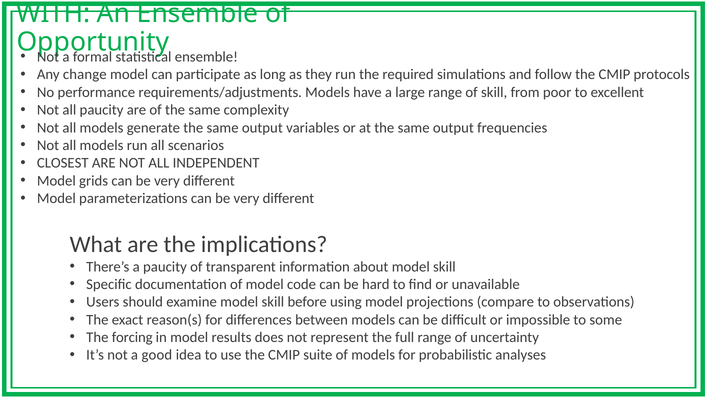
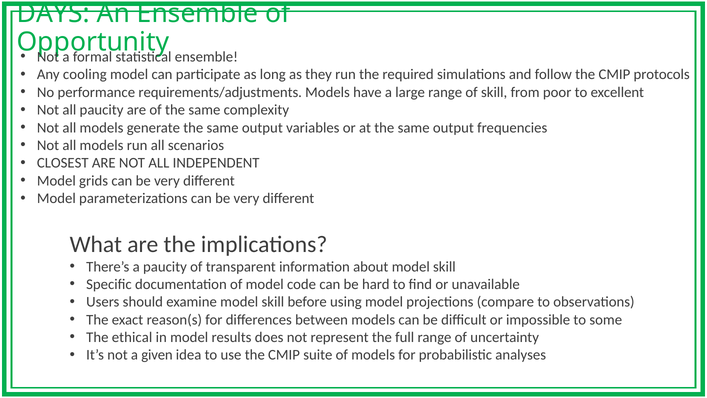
WITH: WITH -> DAYS (53, 13)
change: change -> cooling (85, 75)
forcing: forcing -> ethical (132, 337)
good: good -> given (157, 355)
